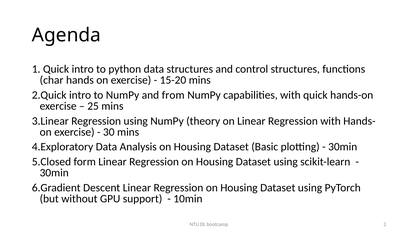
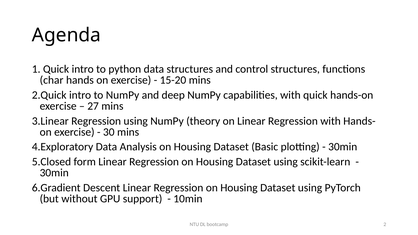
from: from -> deep (173, 95)
25: 25 -> 27 (93, 106)
